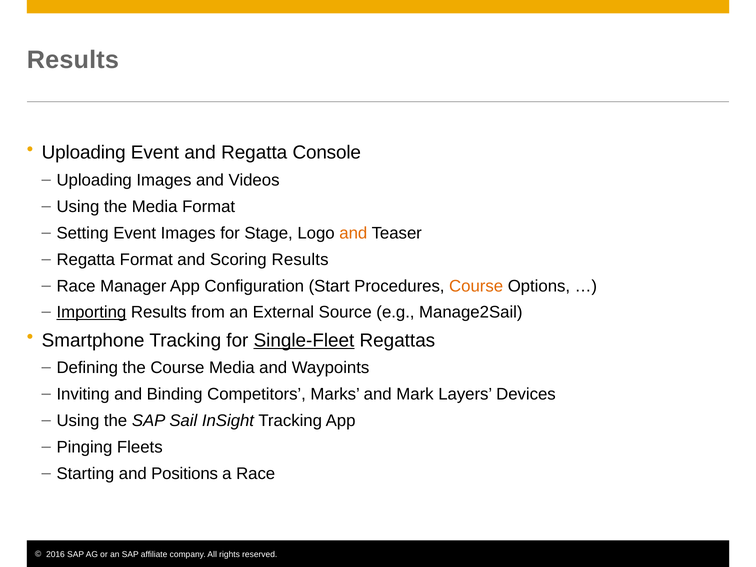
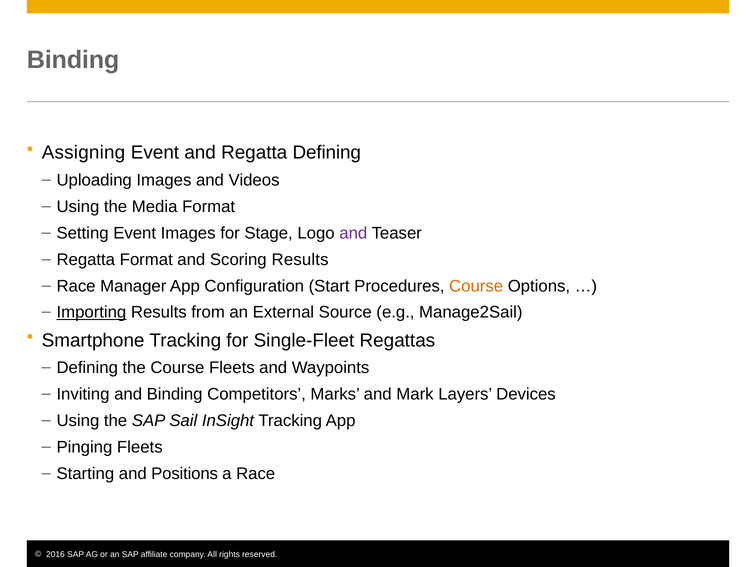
Results: Results -> Binding (73, 60)
Uploading: Uploading -> Assigning (84, 153)
Regatta Console: Console -> Defining (327, 153)
and colour: orange -> purple (353, 233)
Single-Fleet underline: present -> none (304, 340)
Course Media: Media -> Fleets (232, 368)
